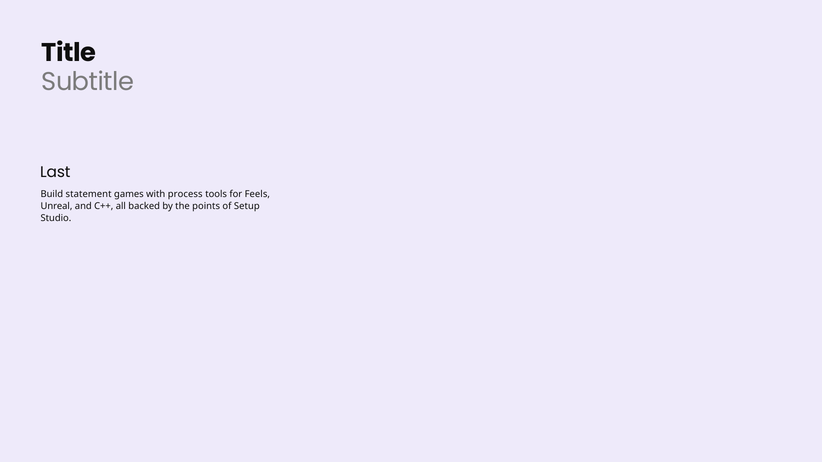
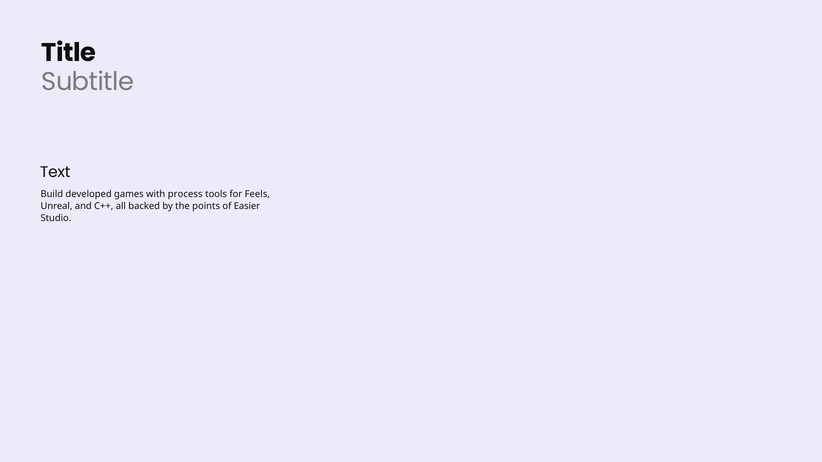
Last: Last -> Text (55, 172)
statement: statement -> developed (89, 194)
Setup: Setup -> Easier (247, 206)
